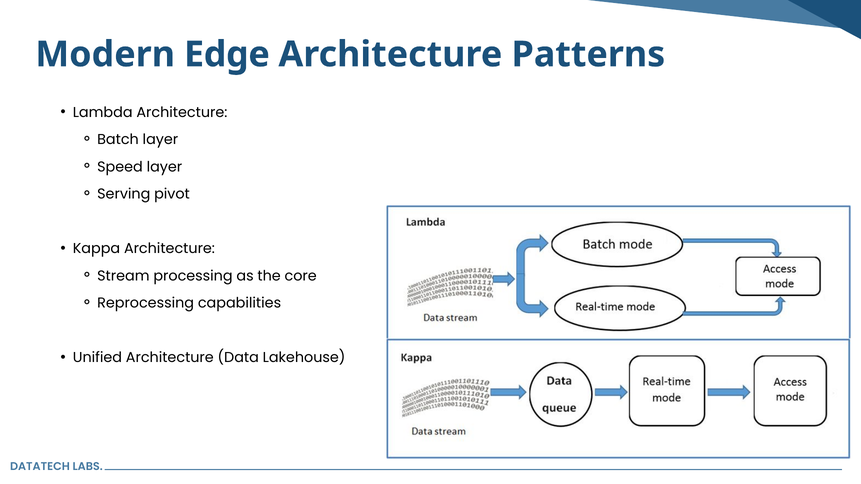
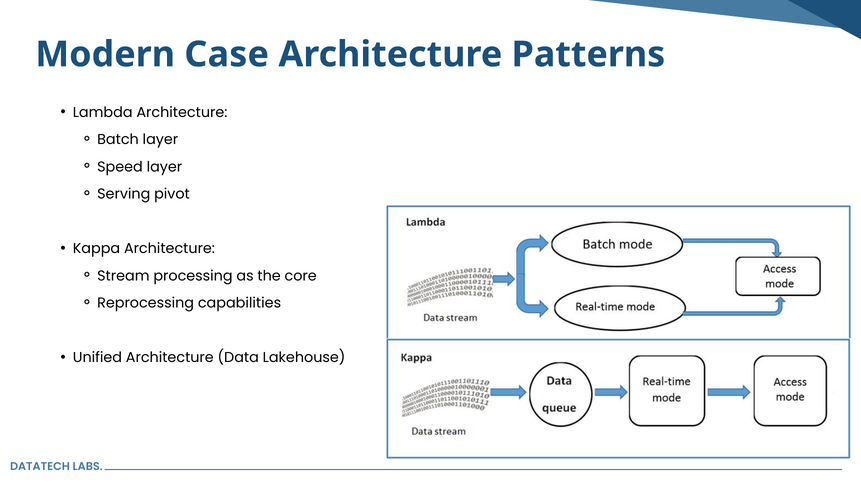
Edge: Edge -> Case (227, 55)
